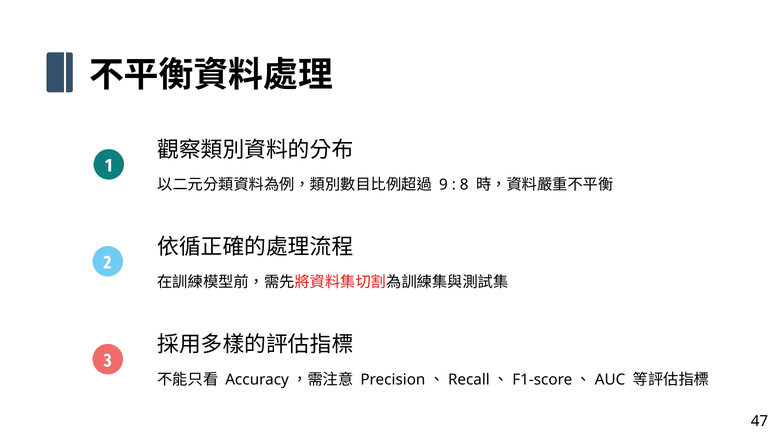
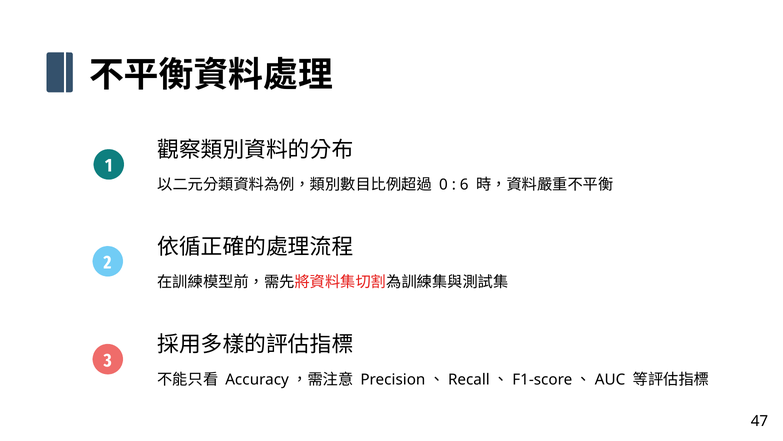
9: 9 -> 0 (443, 184)
8: 8 -> 6 (464, 184)
